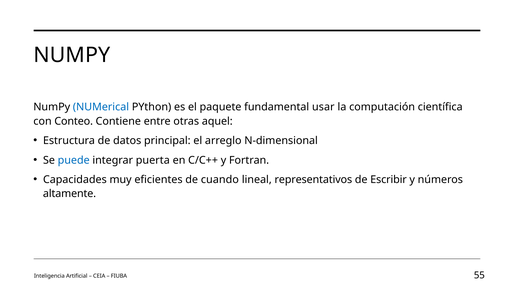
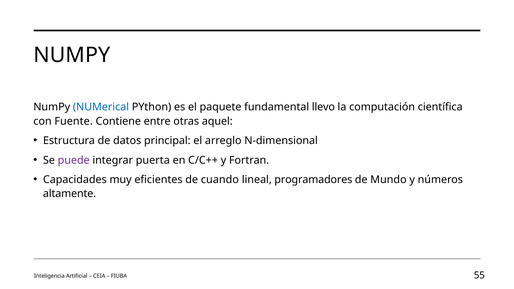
usar: usar -> llevo (323, 107)
Conteo: Conteo -> Fuente (74, 121)
puede colour: blue -> purple (74, 160)
representativos: representativos -> programadores (313, 180)
Escribir: Escribir -> Mundo (388, 180)
